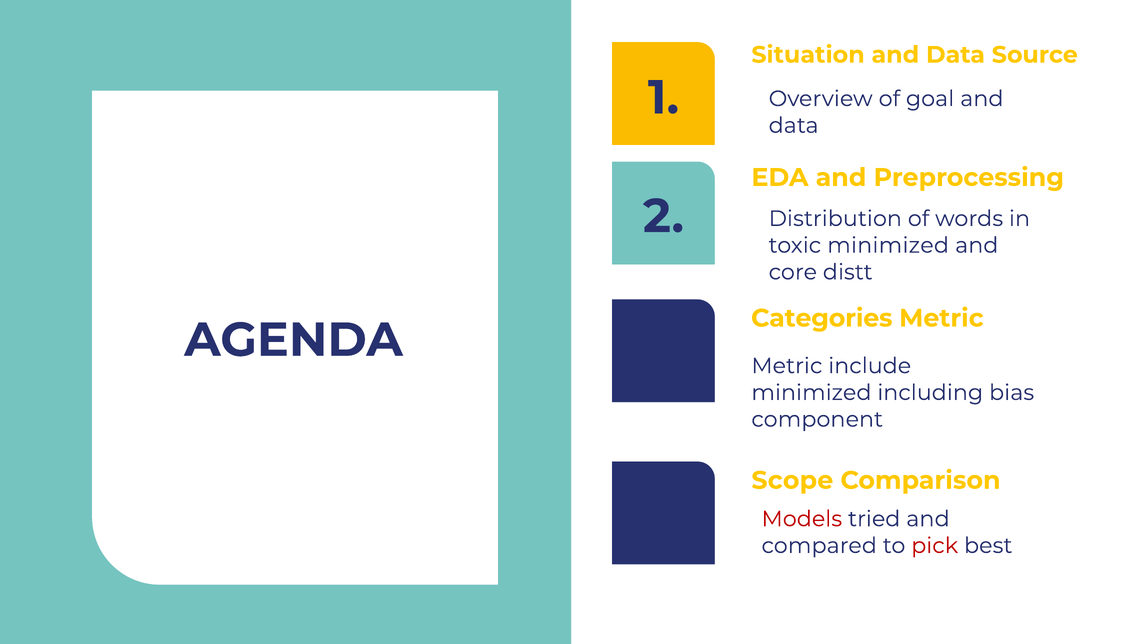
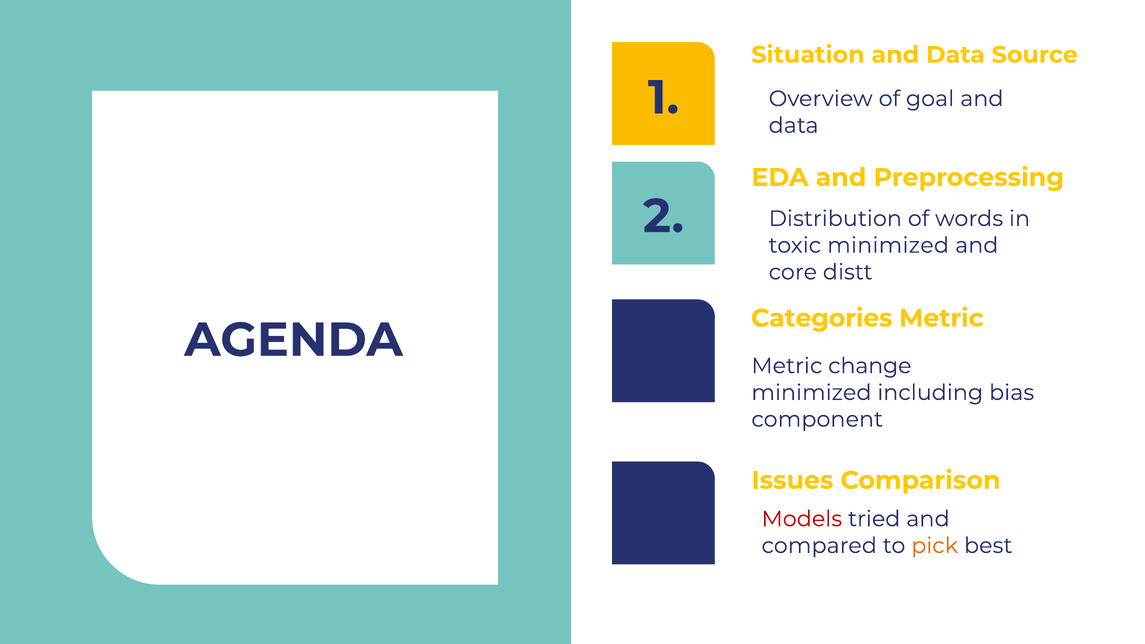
include: include -> change (870, 366)
Scope: Scope -> Issues (792, 480)
pick colour: red -> orange (935, 546)
